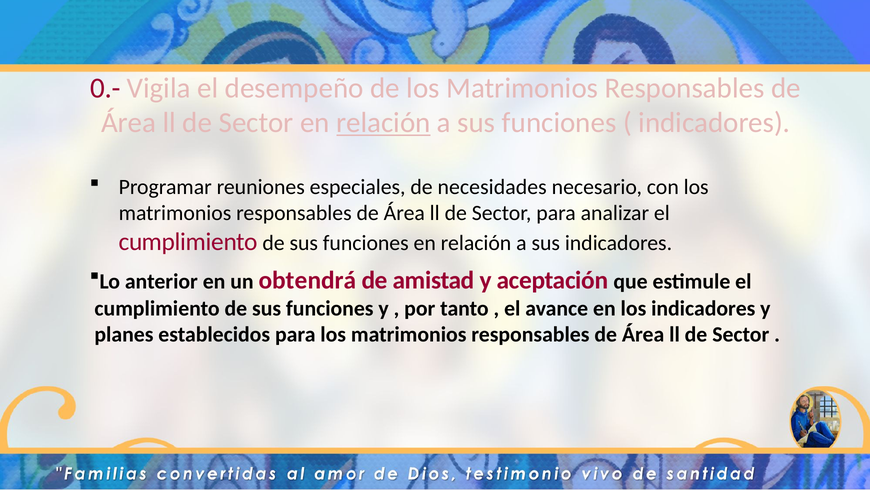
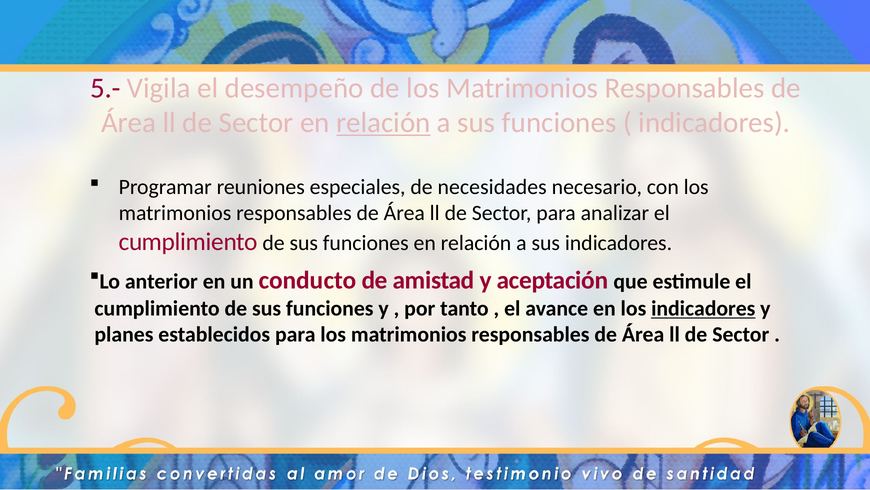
0.-: 0.- -> 5.- (106, 88)
obtendrá: obtendrá -> conducto (308, 280)
indicadores underline: none -> present (703, 308)
